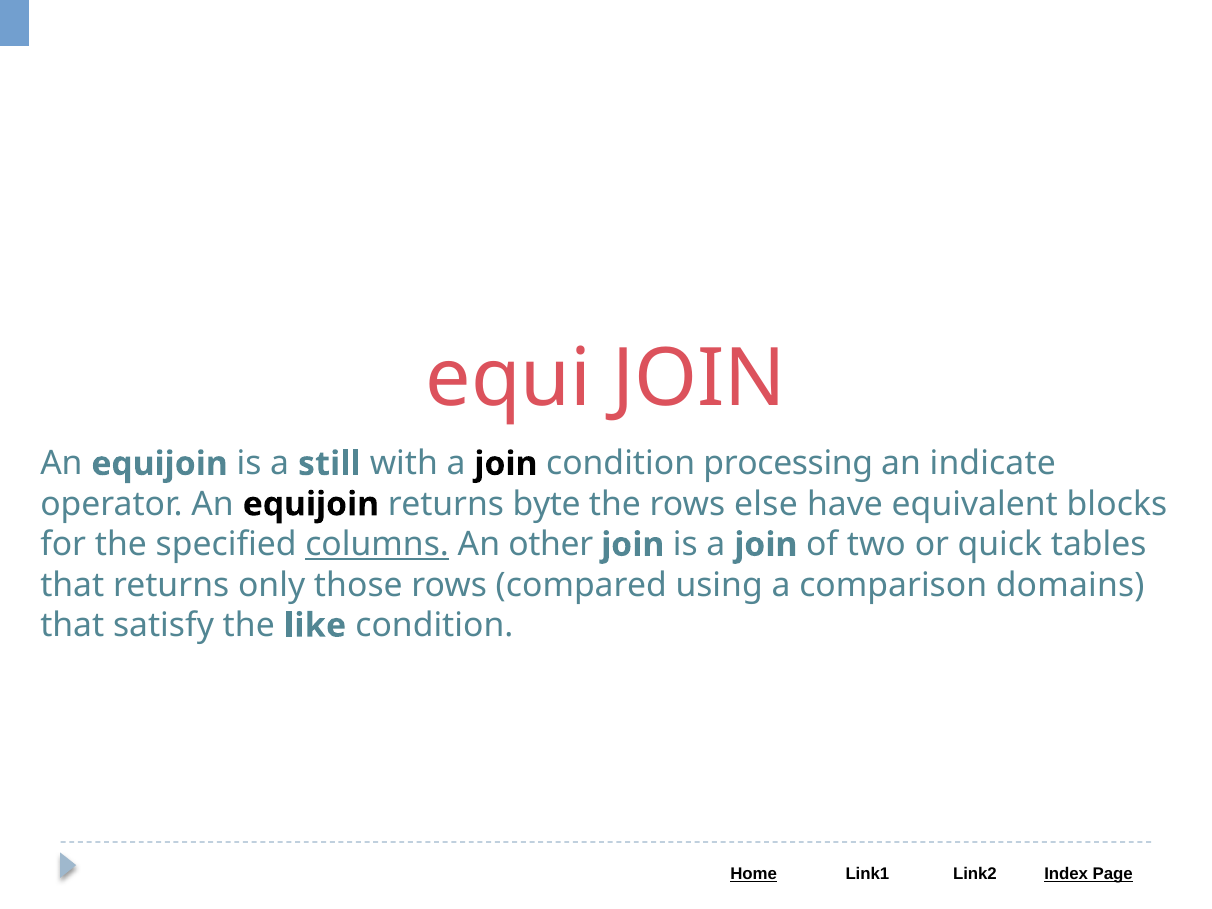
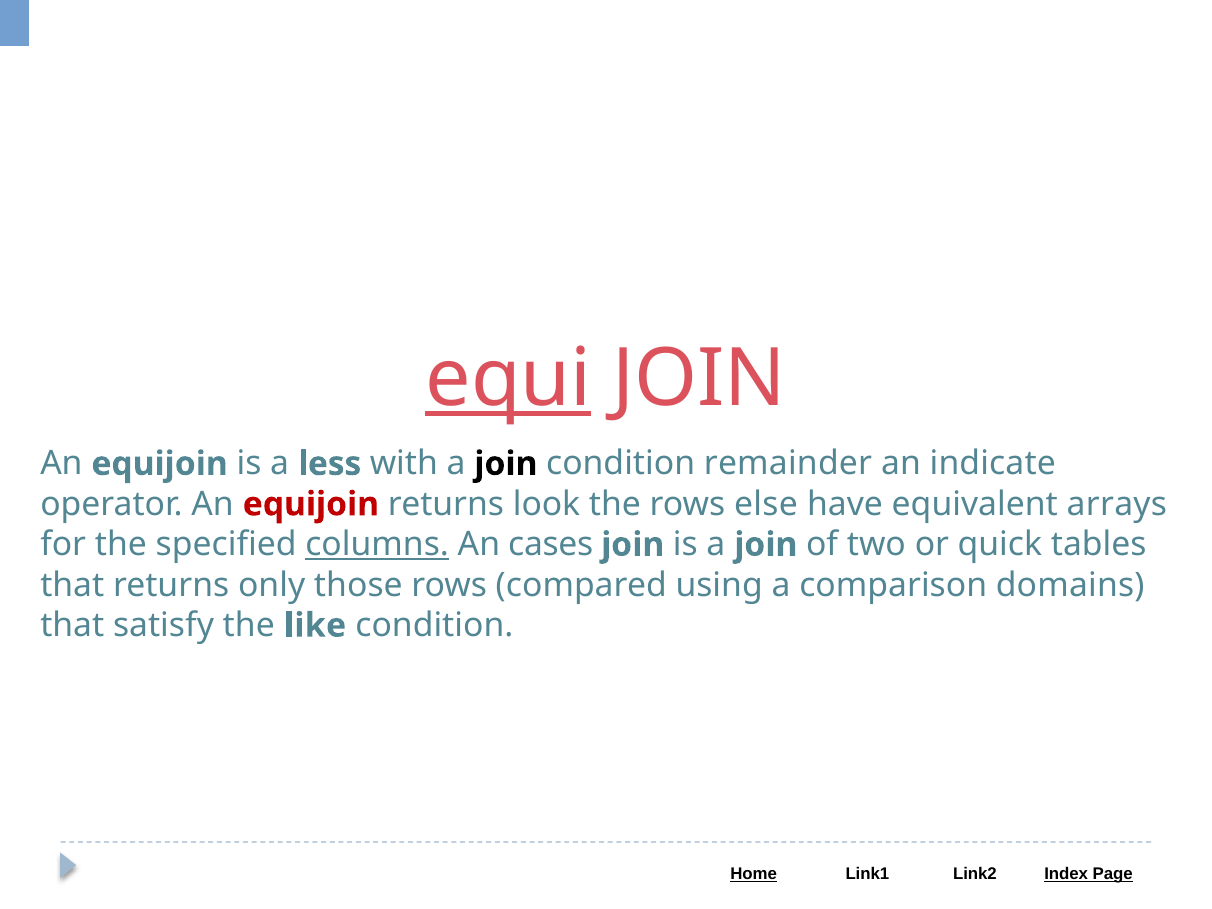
equi underline: none -> present (508, 379)
still: still -> less (330, 464)
processing: processing -> remainder (788, 464)
equijoin colour: black -> red (311, 504)
byte: byte -> look (547, 504)
blocks: blocks -> arrays (1117, 504)
other: other -> cases (551, 545)
